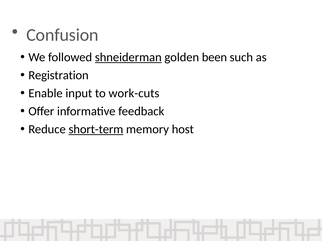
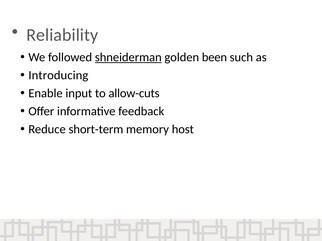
Confusion: Confusion -> Reliability (62, 35)
Registration: Registration -> Introducing (58, 75)
work-cuts: work-cuts -> allow-cuts (134, 93)
short-term underline: present -> none (96, 129)
